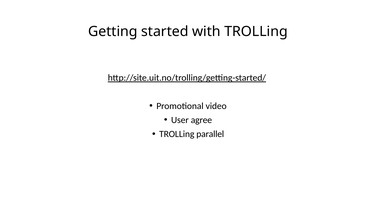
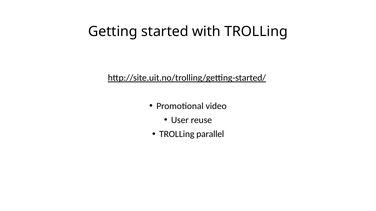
agree: agree -> reuse (201, 120)
